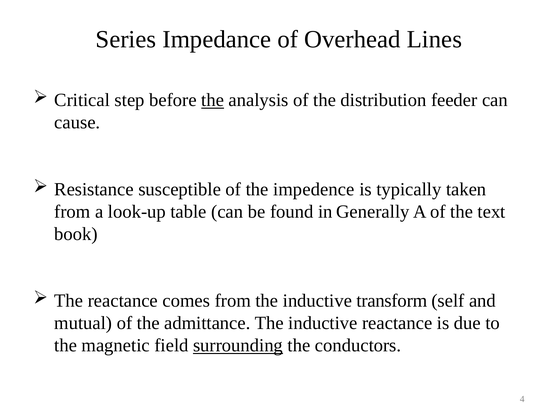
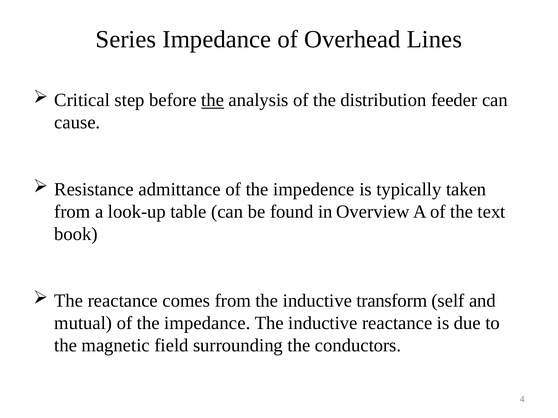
susceptible: susceptible -> admittance (180, 190)
Generally: Generally -> Overview (373, 212)
the admittance: admittance -> impedance (207, 323)
surrounding underline: present -> none (238, 346)
